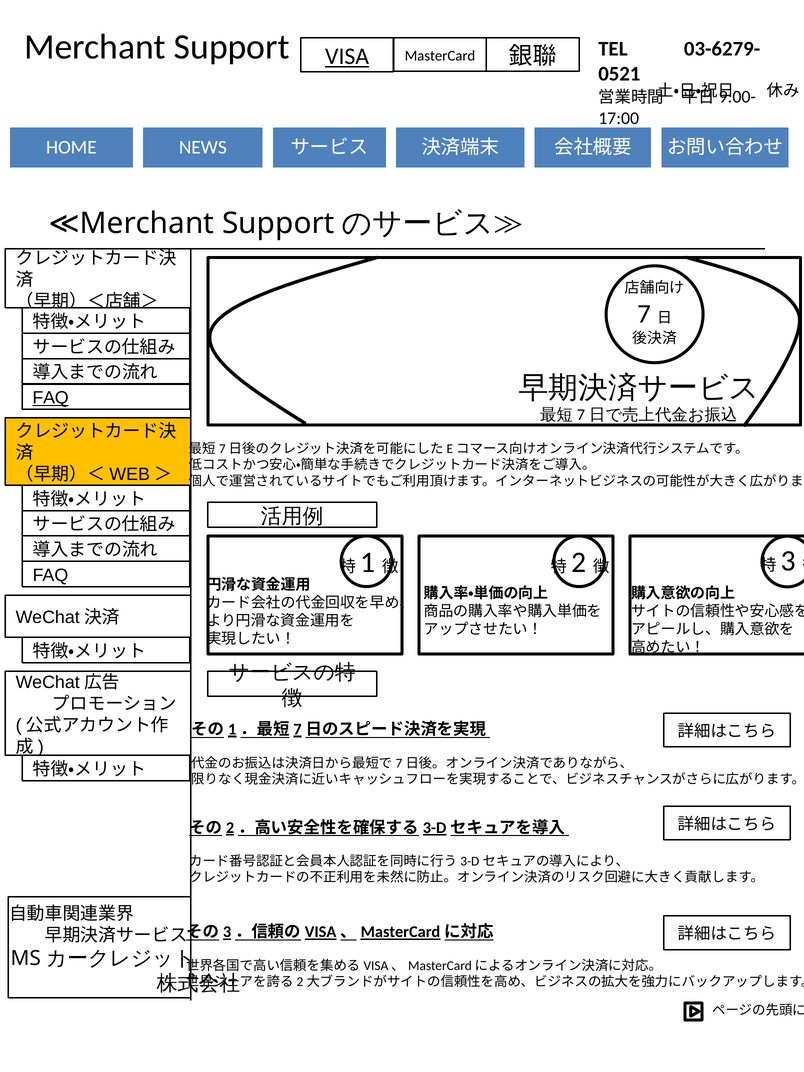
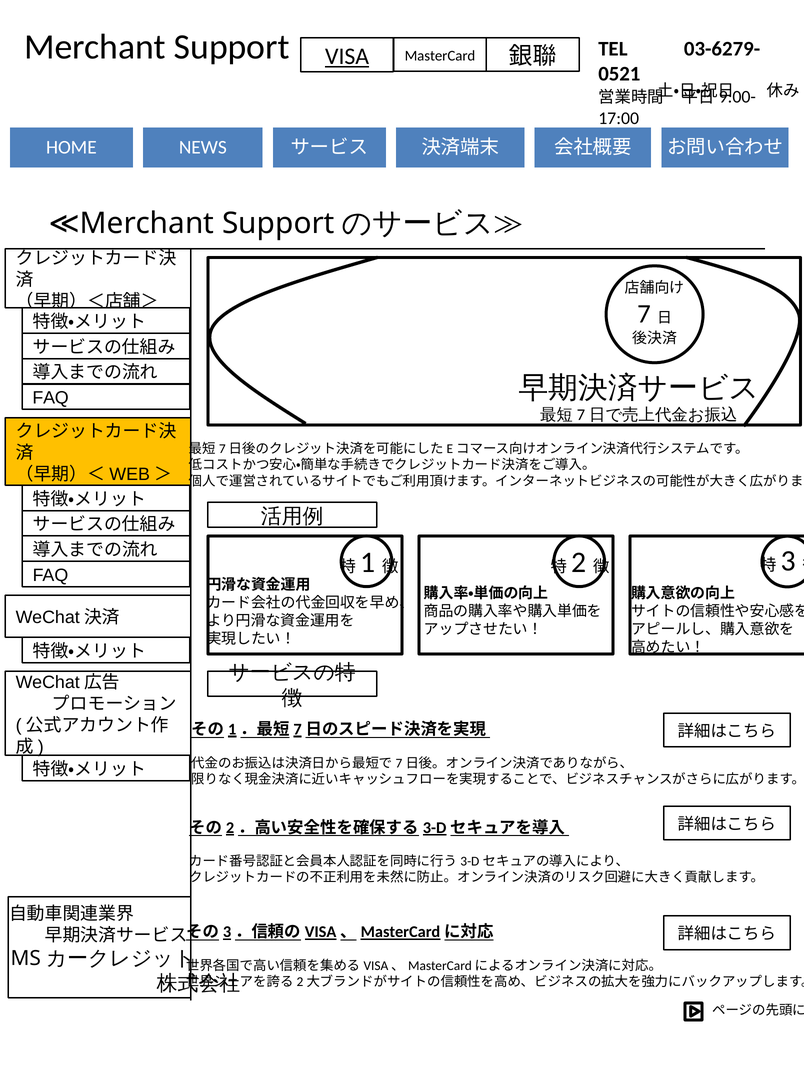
FAQ underline: present -> none (51, 398)
